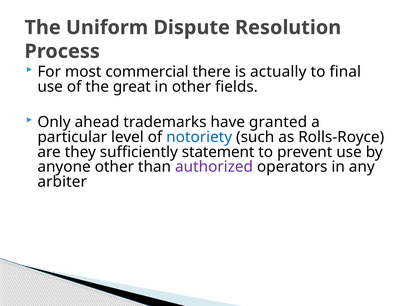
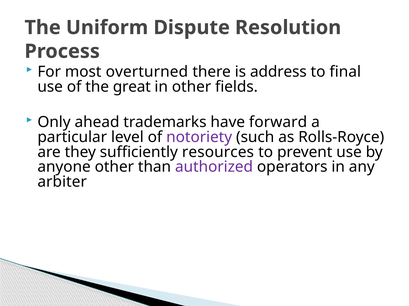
commercial: commercial -> overturned (147, 72)
actually: actually -> address (278, 72)
granted: granted -> forward (278, 122)
notoriety colour: blue -> purple (199, 137)
statement: statement -> resources (218, 152)
